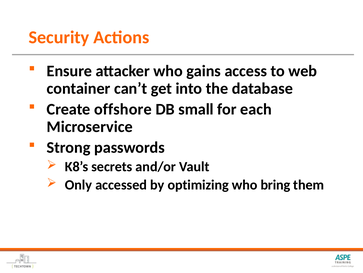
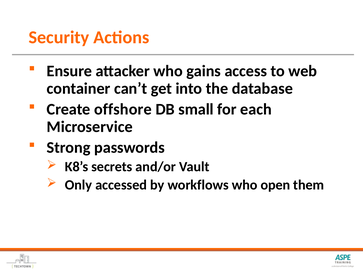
optimizing: optimizing -> workflows (198, 184)
bring: bring -> open (275, 184)
